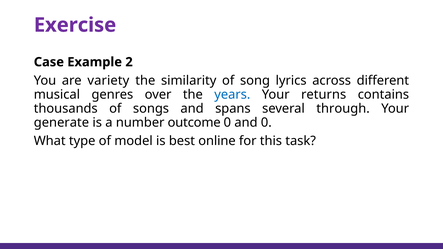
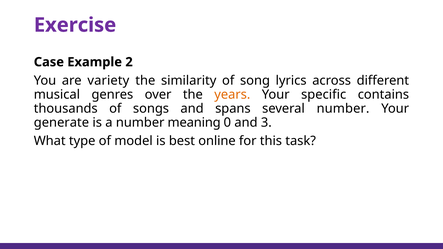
years colour: blue -> orange (232, 95)
returns: returns -> specific (324, 95)
several through: through -> number (343, 109)
outcome: outcome -> meaning (194, 123)
and 0: 0 -> 3 (266, 123)
